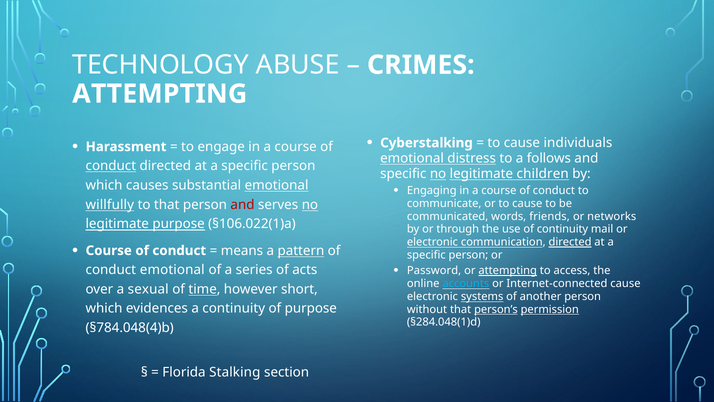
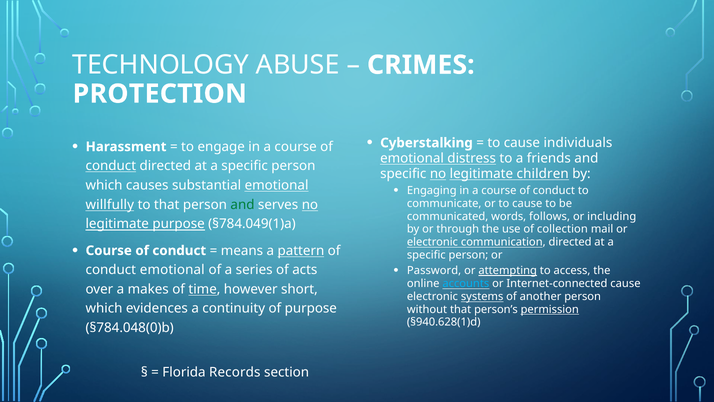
ATTEMPTING: ATTEMPTING -> PROTECTION (160, 94)
follows: follows -> friends (549, 158)
and colour: red -> green (243, 204)
friends: friends -> follows (550, 216)
networks: networks -> including (612, 216)
§106.022(1)a: §106.022(1)a -> §784.049(1)a (252, 224)
of continuity: continuity -> collection (562, 229)
directed underline: present -> none (570, 242)
sexual: sexual -> makes (148, 289)
person’s underline: present -> none (496, 309)
§284.048(1)d: §284.048(1)d -> §940.628(1)d (444, 322)
§784.048(4)b: §784.048(4)b -> §784.048(0)b (130, 327)
Stalking: Stalking -> Records (235, 372)
